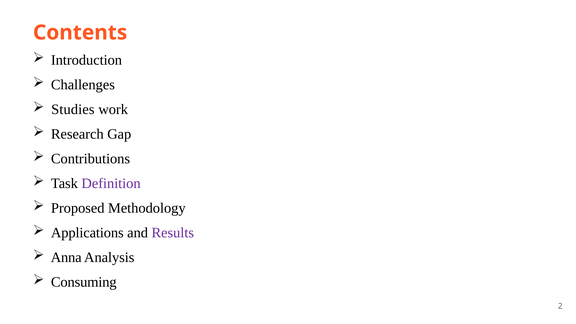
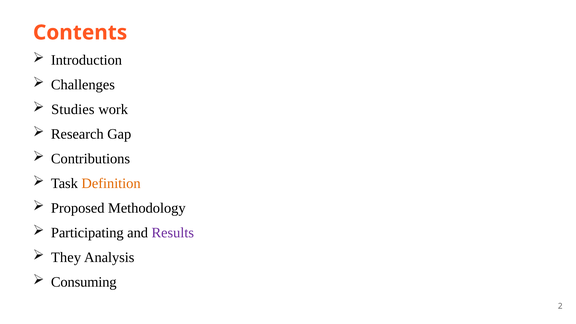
Definition colour: purple -> orange (111, 184)
Applications: Applications -> Participating (87, 233)
Anna: Anna -> They (66, 258)
